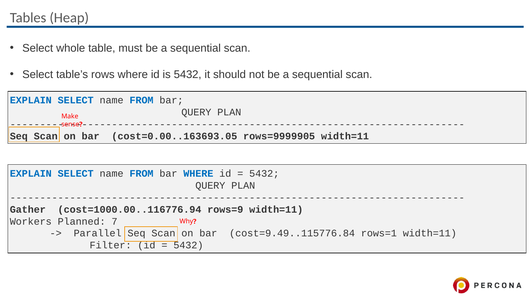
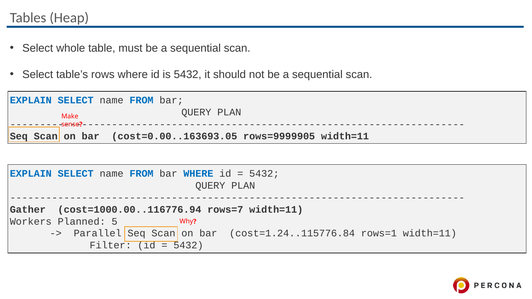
rows=9: rows=9 -> rows=7 (225, 210)
7: 7 -> 5 (115, 222)
cost=9.49..115776.84: cost=9.49..115776.84 -> cost=1.24..115776.84 (292, 234)
